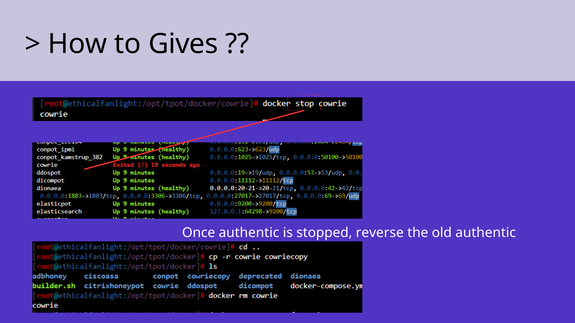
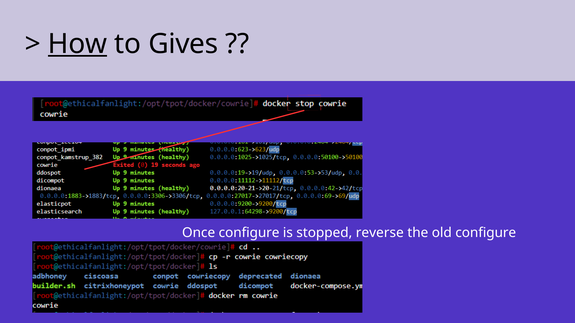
How underline: none -> present (78, 44)
Once authentic: authentic -> configure (249, 233)
old authentic: authentic -> configure (486, 233)
